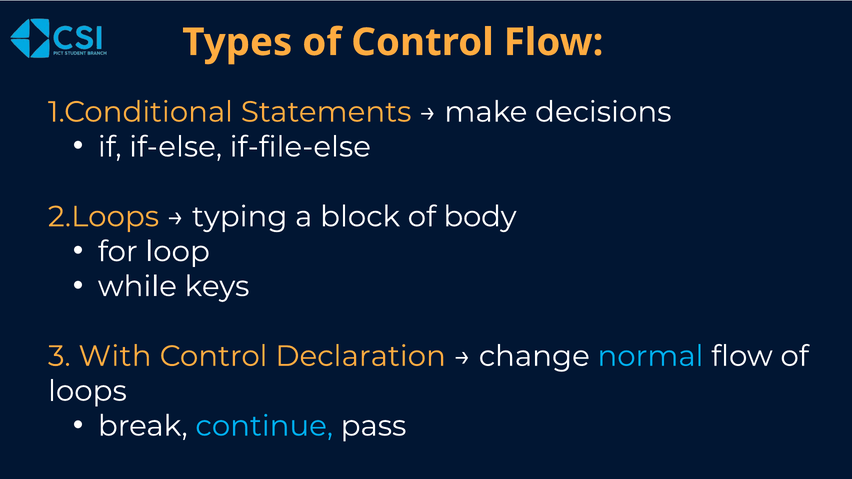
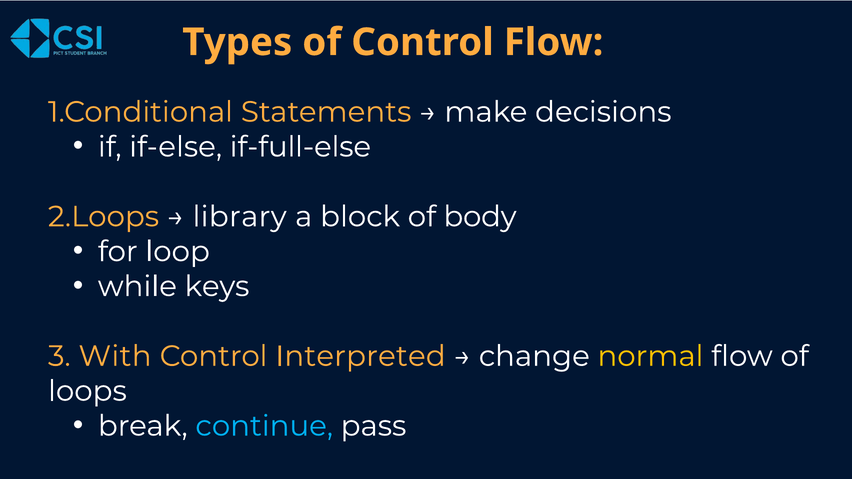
if-file-else: if-file-else -> if-full-else (300, 147)
typing: typing -> library (240, 217)
Declaration: Declaration -> Interpreted (361, 356)
normal colour: light blue -> yellow (650, 356)
